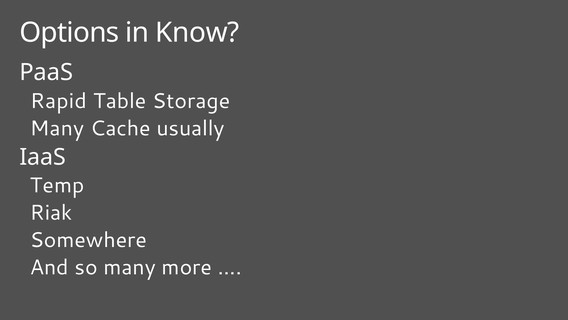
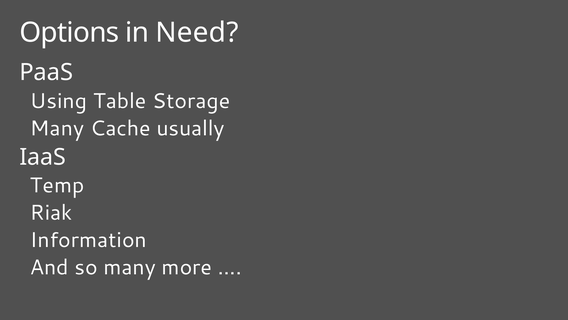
Know: Know -> Need (197, 33)
Rapid: Rapid -> Using (59, 101)
Somewhere: Somewhere -> Information (88, 240)
